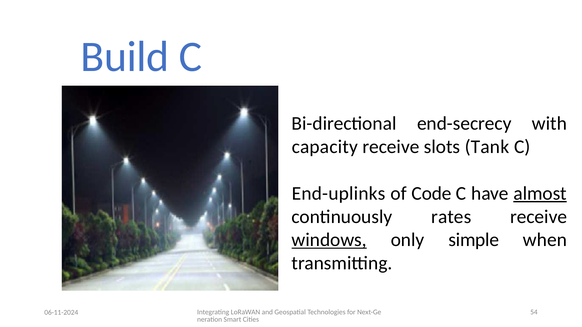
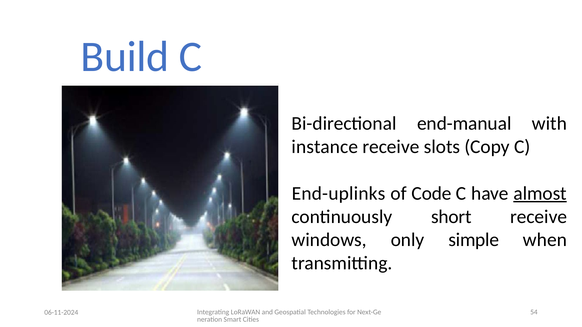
end-secrecy: end-secrecy -> end-manual (464, 124)
capacity: capacity -> instance (325, 147)
Tank: Tank -> Copy (487, 147)
rates: rates -> short (451, 217)
windows underline: present -> none (329, 240)
